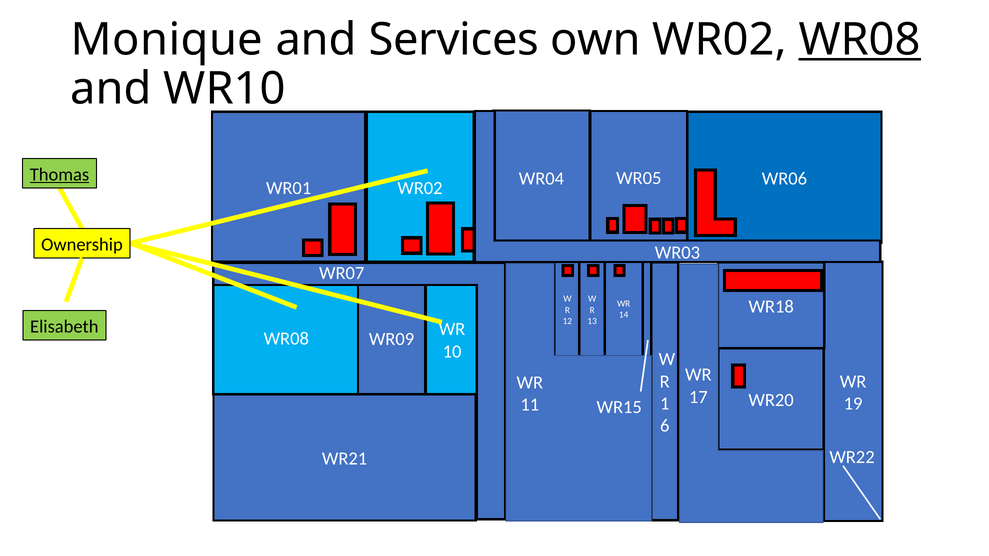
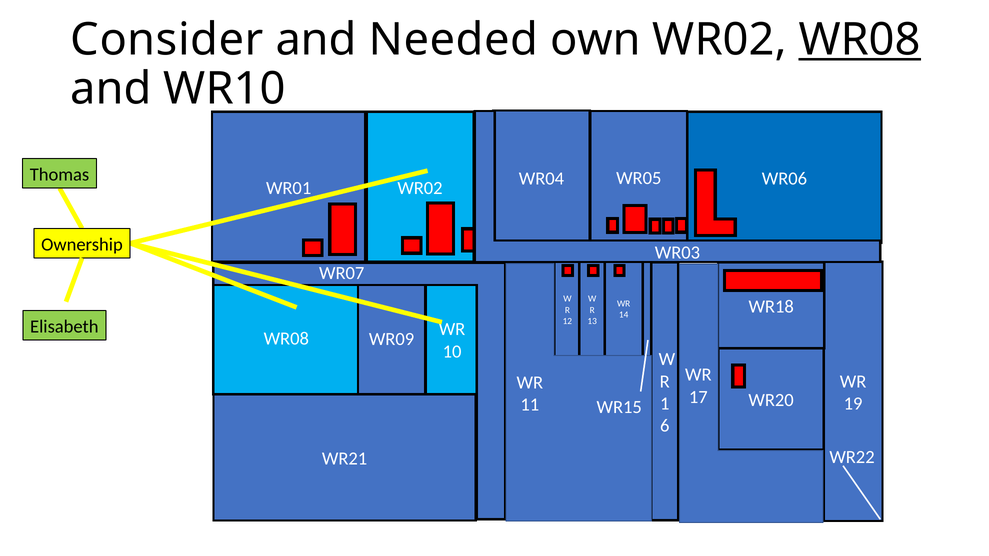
Monique: Monique -> Consider (167, 40)
Services: Services -> Needed (453, 40)
Thomas underline: present -> none (60, 175)
